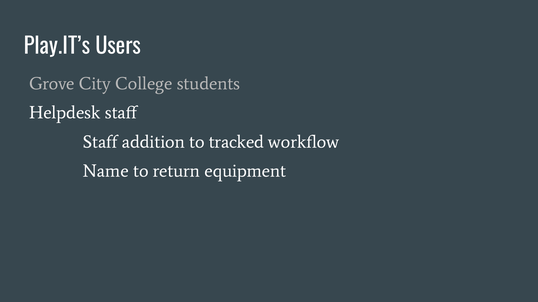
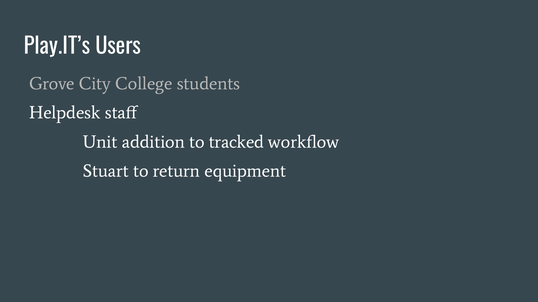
Staff: Staff -> Unit (100, 142)
Name: Name -> Stuart (106, 171)
